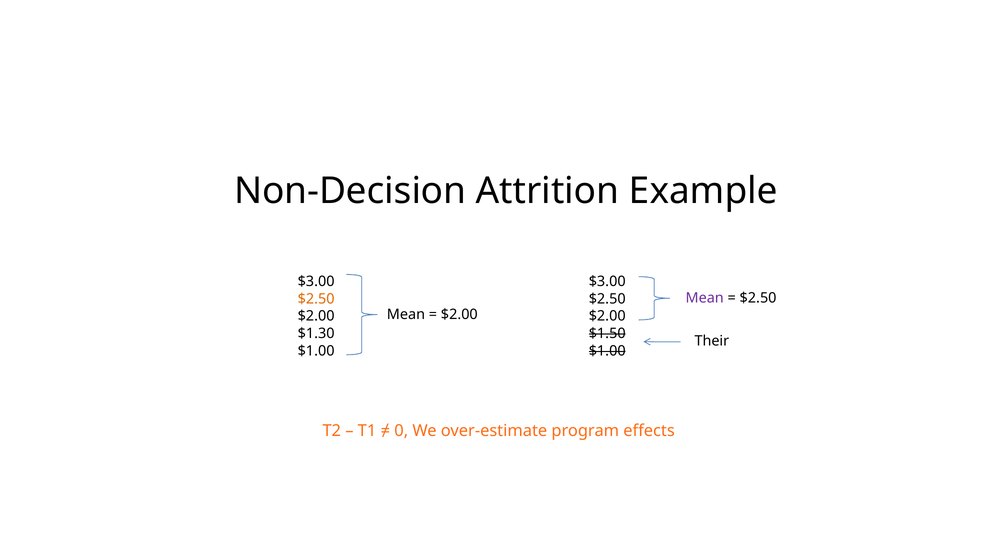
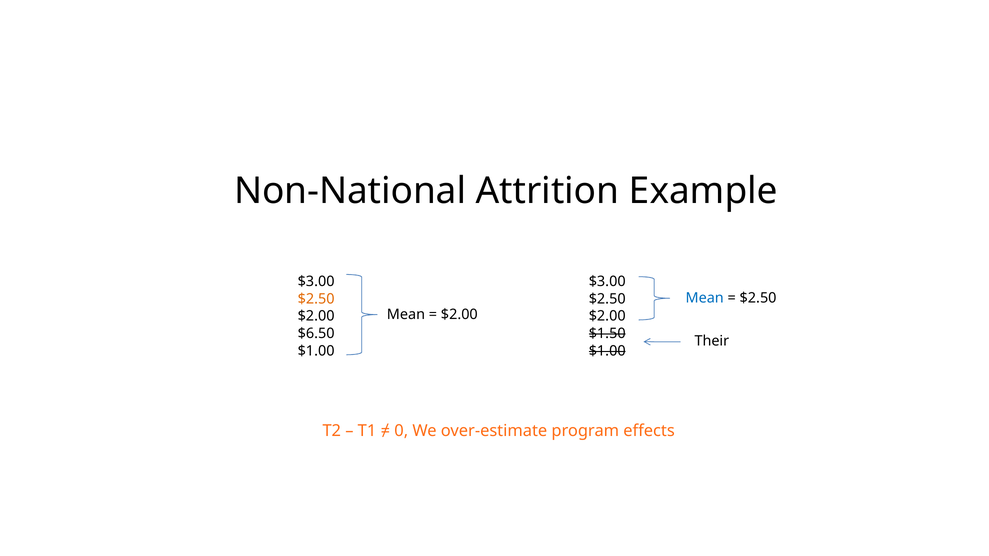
Non-Decision: Non-Decision -> Non-National (350, 191)
Mean colour: purple -> blue (705, 298)
$1.30: $1.30 -> $6.50 (316, 334)
